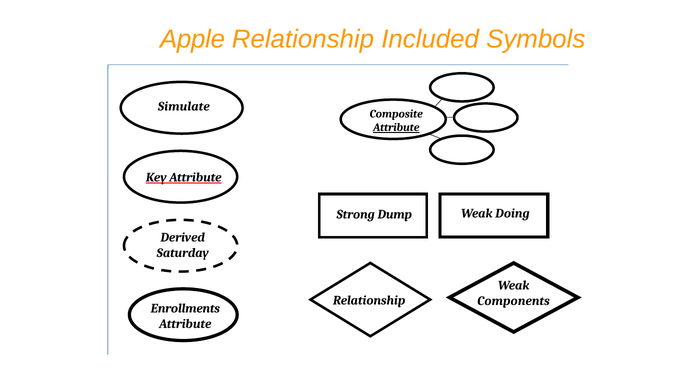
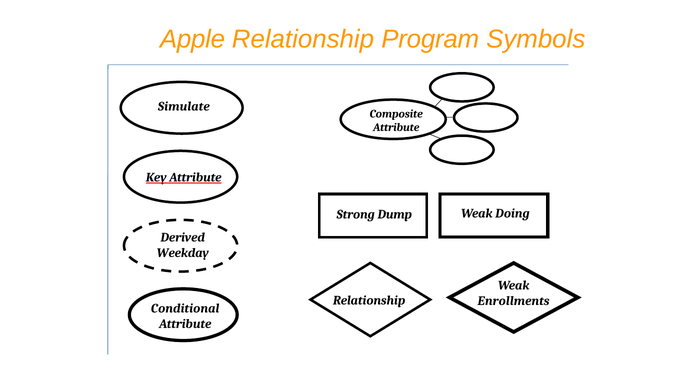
Included: Included -> Program (430, 39)
Attribute underline: present -> none (396, 128)
Saturday: Saturday -> Weekday (183, 253)
Components: Components -> Enrollments (514, 301)
Enrollments: Enrollments -> Conditional (185, 309)
